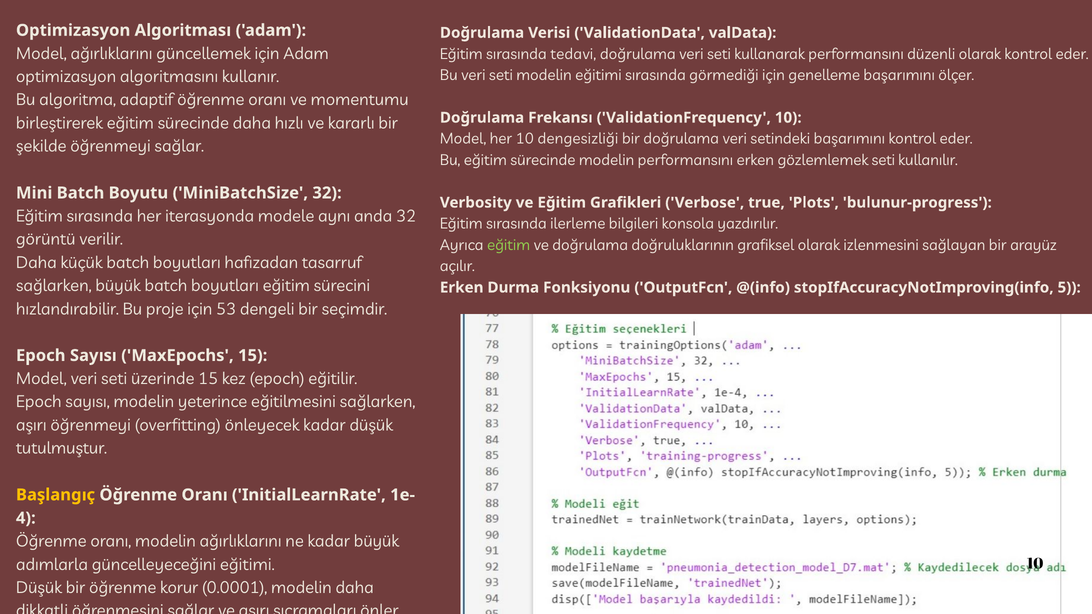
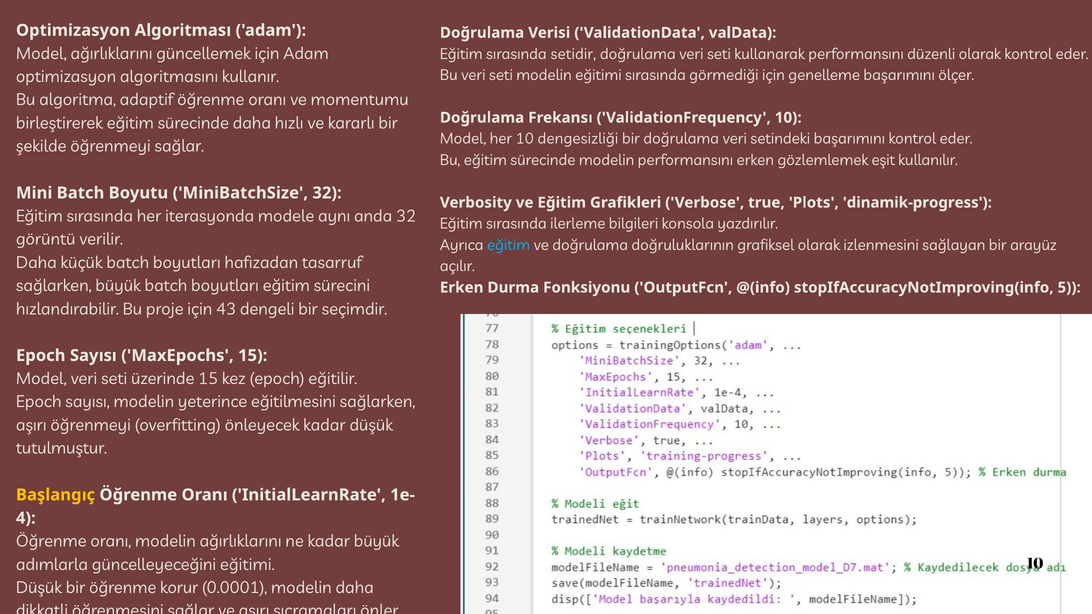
tedavi: tedavi -> setidir (573, 54)
gözlemlemek seti: seti -> eşit (883, 160)
bulunur-progress: bulunur-progress -> dinamik-progress (917, 203)
eğitim colour: light green -> light blue (509, 245)
53: 53 -> 43 (226, 309)
